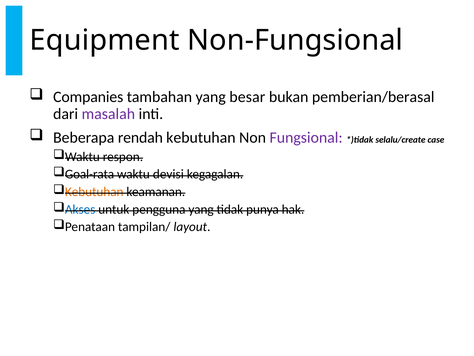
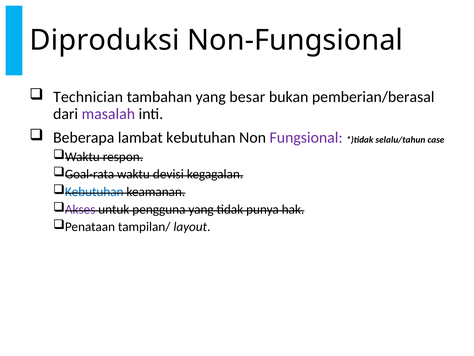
Equipment: Equipment -> Diproduksi (105, 40)
Companies: Companies -> Technician (88, 97)
rendah: rendah -> lambat (140, 138)
selalu/create: selalu/create -> selalu/tahun (400, 140)
Kebutuhan colour: orange -> blue (94, 192)
Akses colour: blue -> purple (80, 209)
